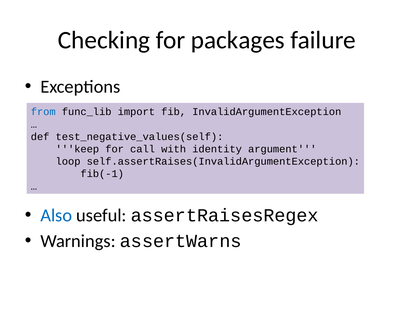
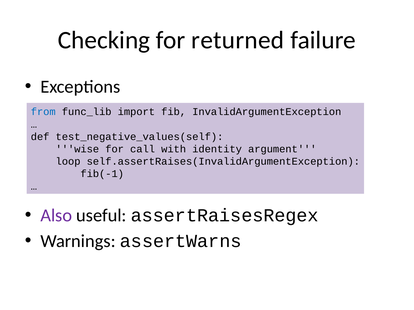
packages: packages -> returned (238, 40)
keep: keep -> wise (77, 149)
Also colour: blue -> purple (56, 216)
